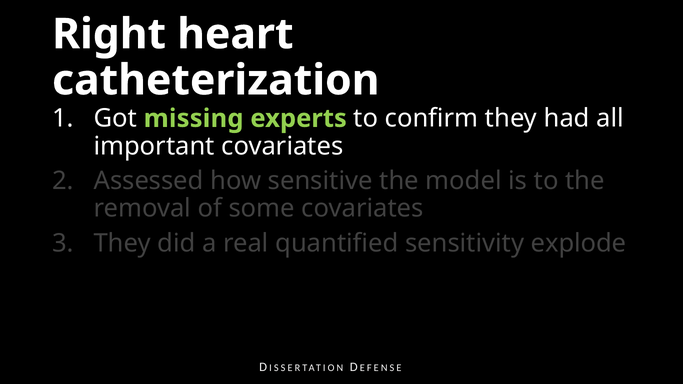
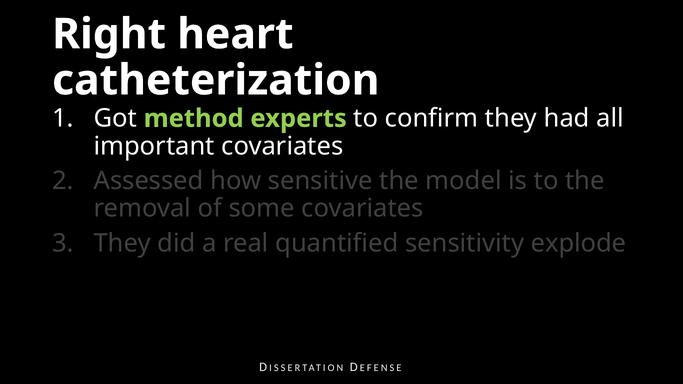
missing: missing -> method (194, 119)
